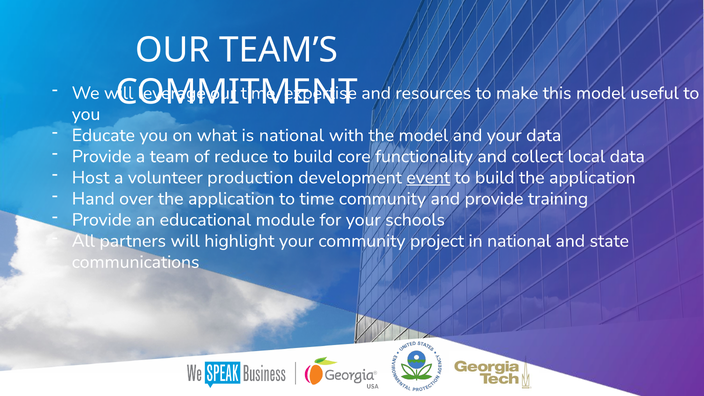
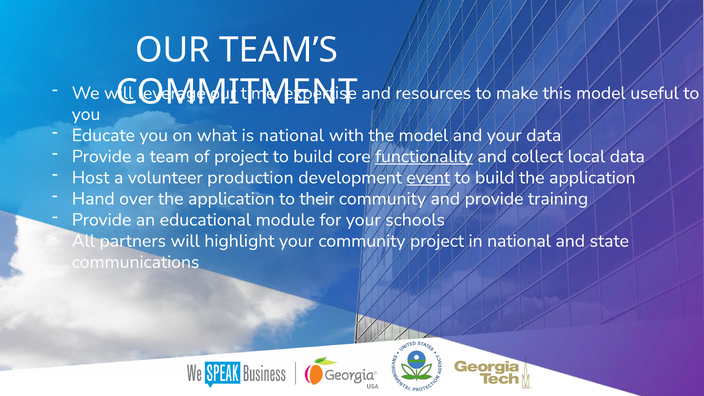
of reduce: reduce -> project (241, 156)
functionality underline: none -> present (424, 156)
to time: time -> their (317, 199)
